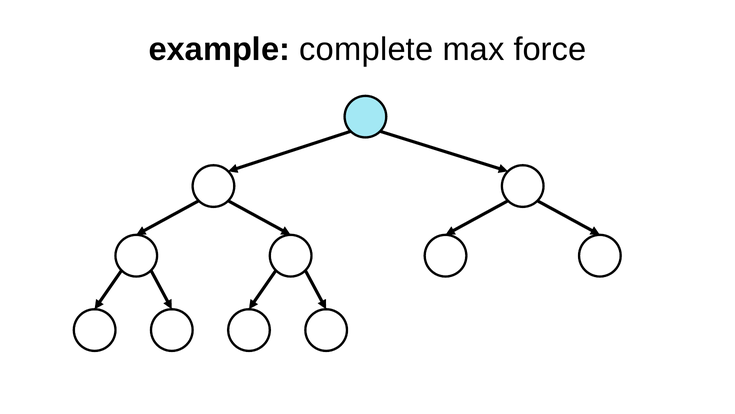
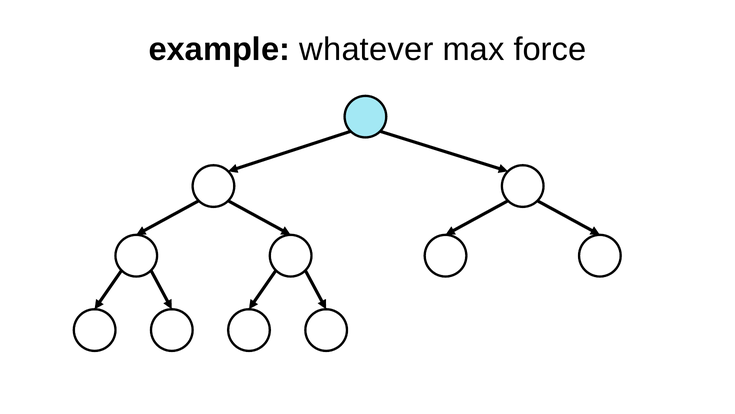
complete: complete -> whatever (366, 50)
